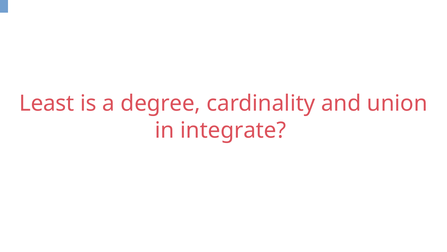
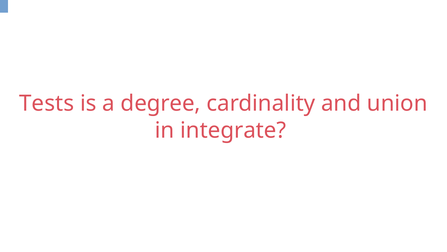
Least: Least -> Tests (47, 103)
